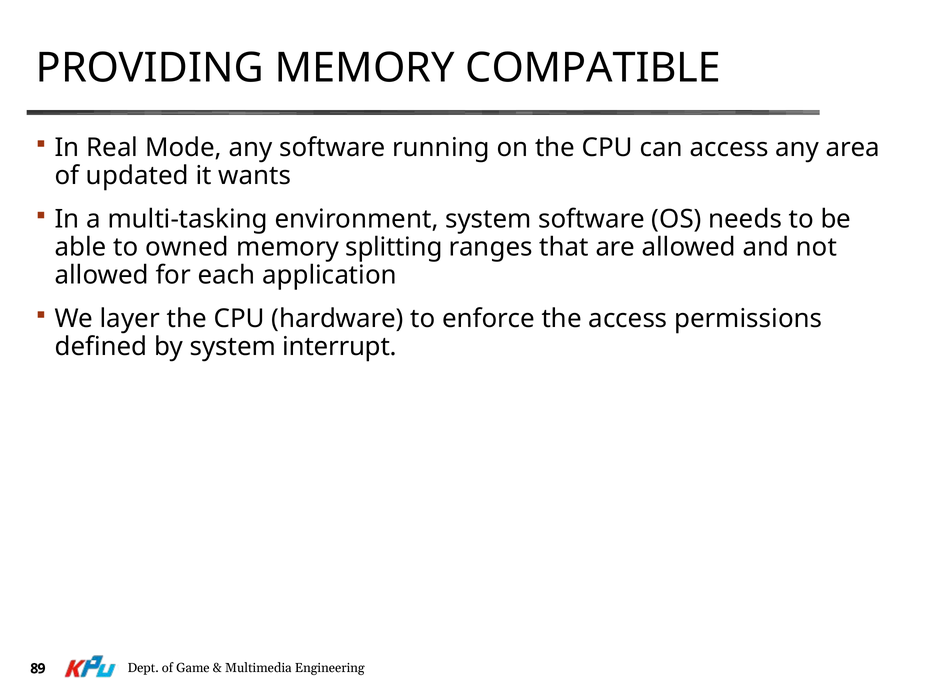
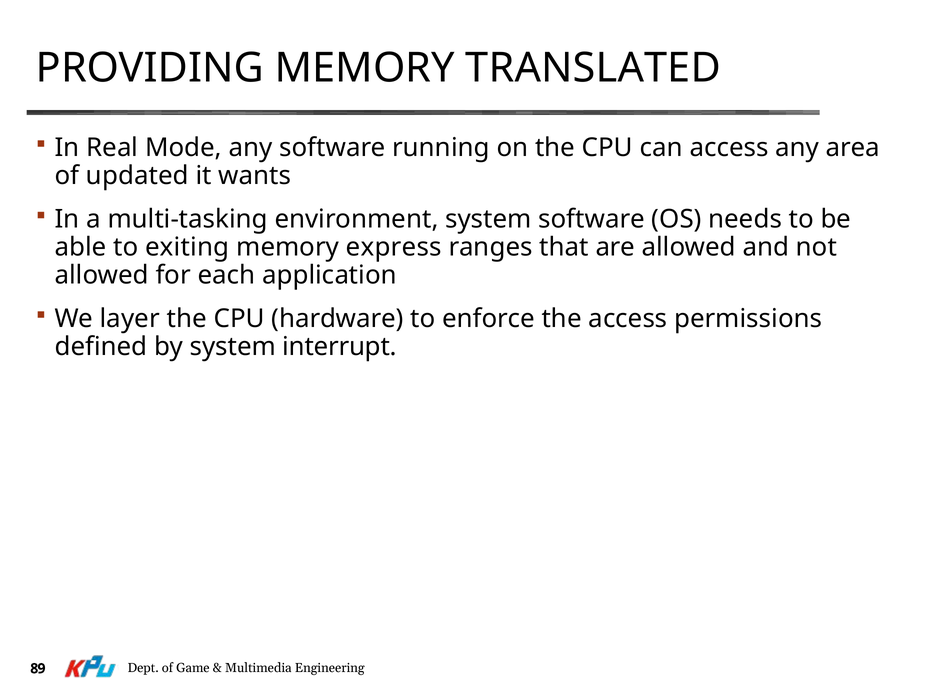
COMPATIBLE: COMPATIBLE -> TRANSLATED (593, 68)
owned: owned -> exiting (187, 247)
splitting: splitting -> express (394, 247)
